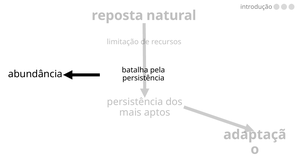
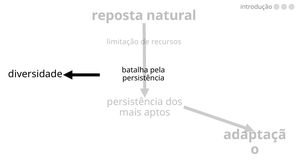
abundância: abundância -> diversidade (35, 74)
